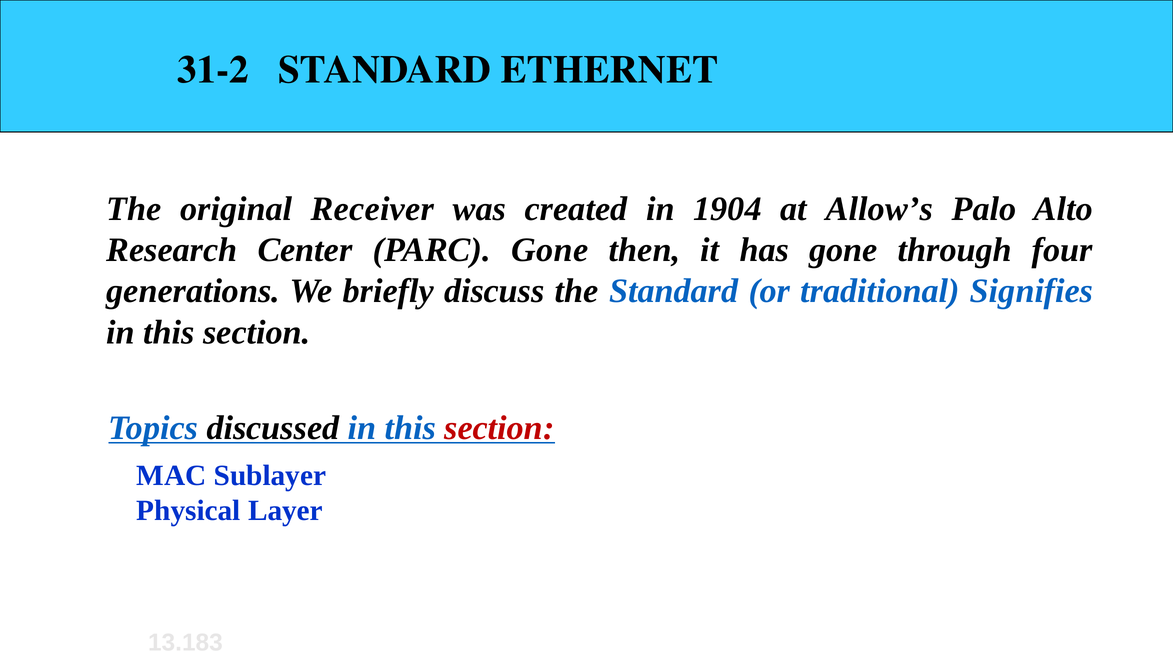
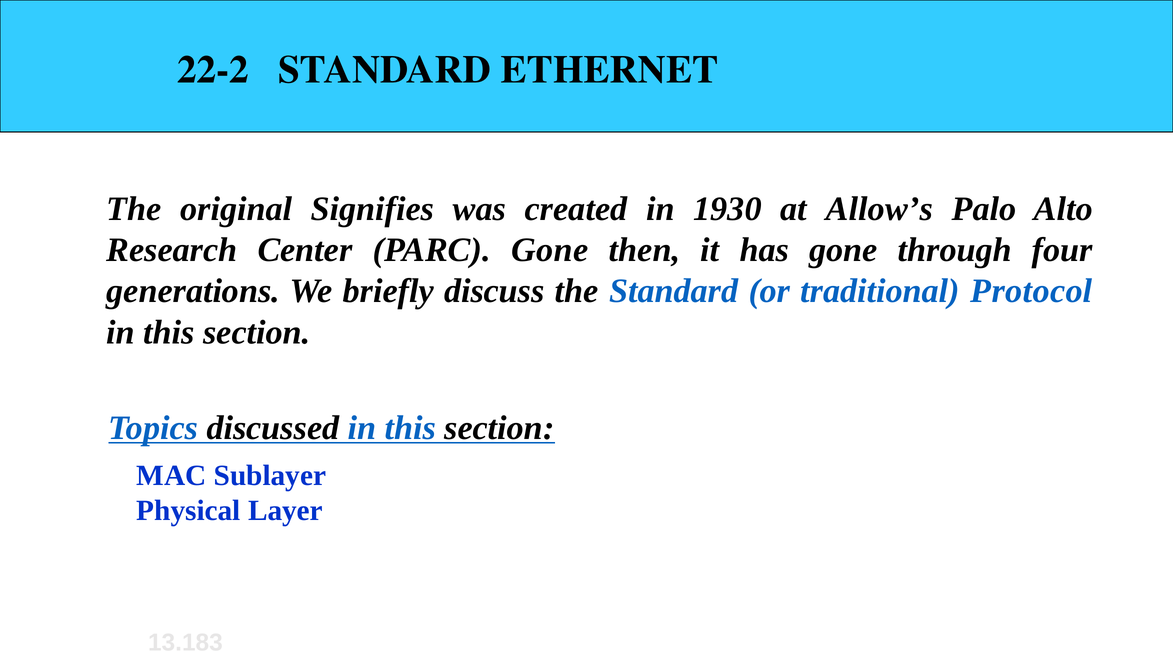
31-2: 31-2 -> 22-2 (213, 70)
Receiver: Receiver -> Signifies (373, 209)
1904: 1904 -> 1930 (727, 209)
Signifies: Signifies -> Protocol (1031, 291)
section colour: red -> black (499, 428)
